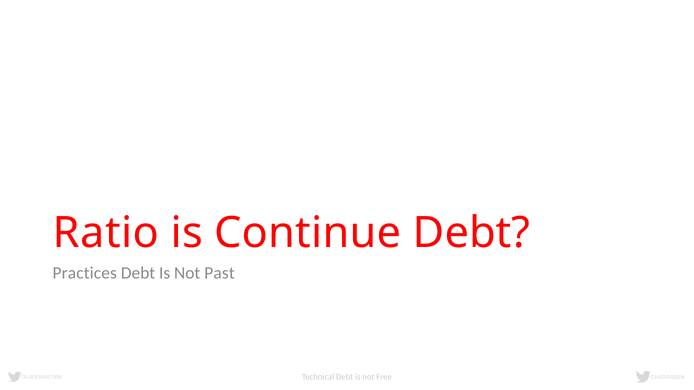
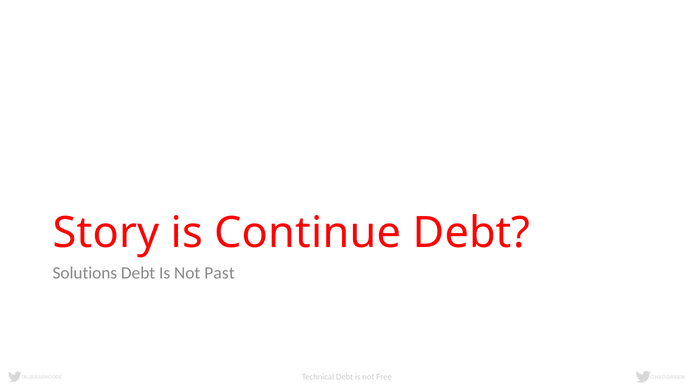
Ratio: Ratio -> Story (106, 233)
Practices: Practices -> Solutions (85, 273)
